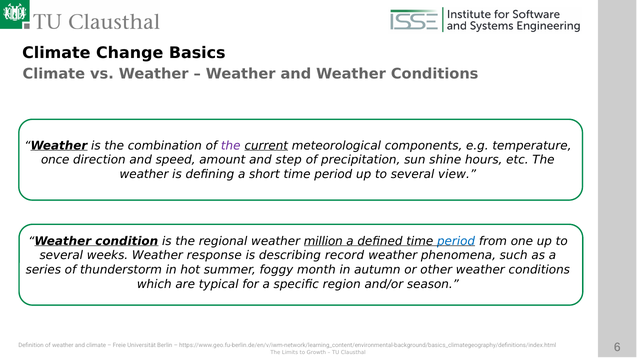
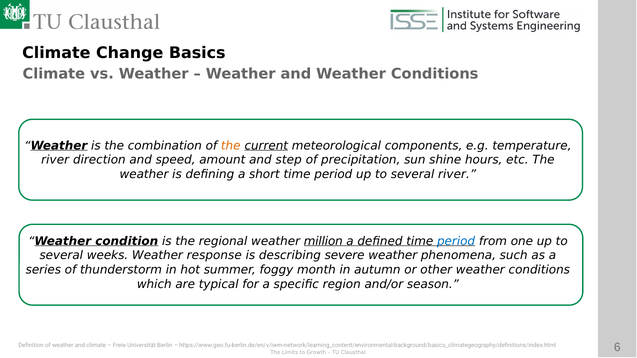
the colour: purple -> orange (231, 146)
once: once -> river (55, 160)
several view: view -> river (457, 175)
record: record -> severe (345, 256)
